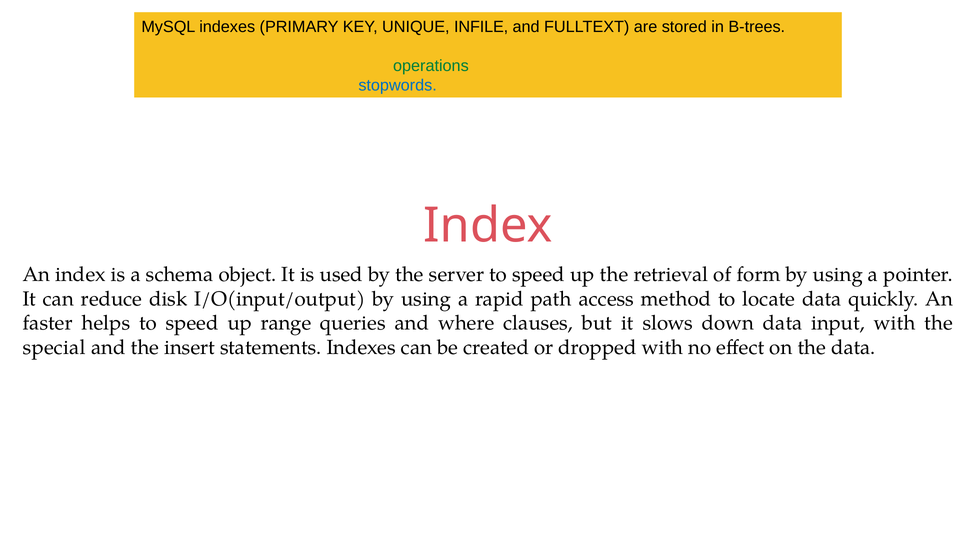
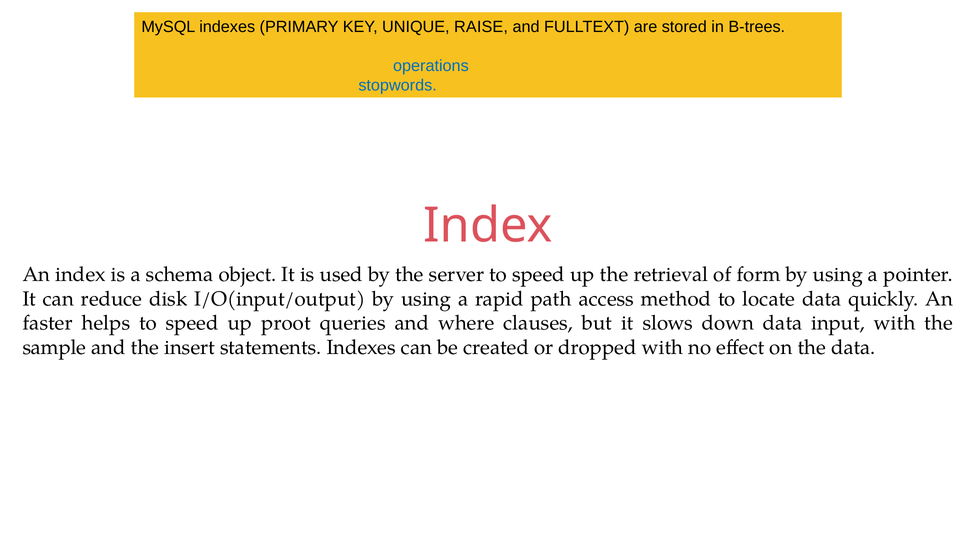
INFILE: INFILE -> RAISE (481, 27)
operations colour: green -> blue (431, 66)
range: range -> proot (286, 323)
special: special -> sample (54, 348)
